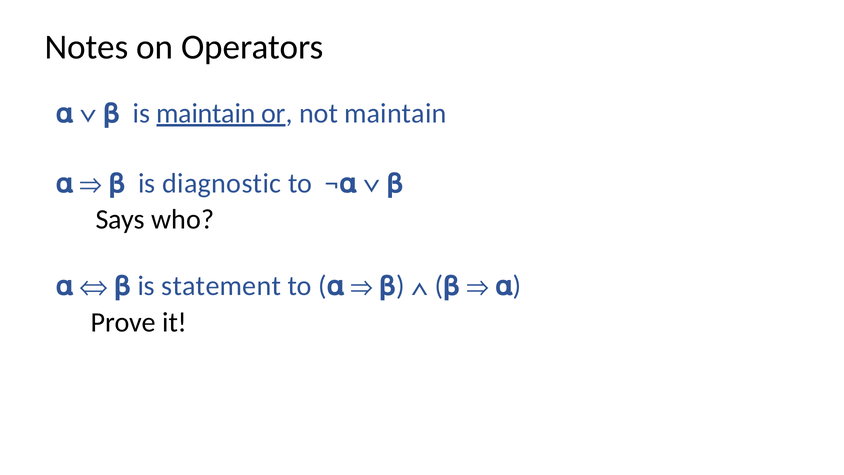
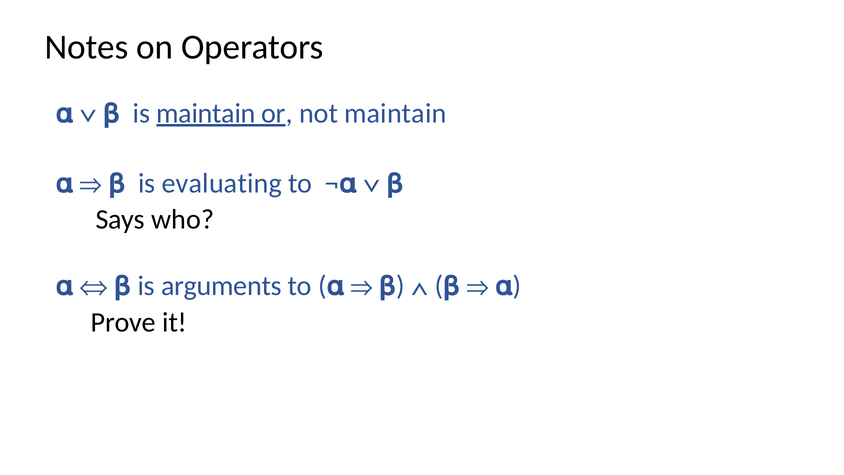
diagnostic: diagnostic -> evaluating (222, 183)
statement: statement -> arguments (221, 286)
